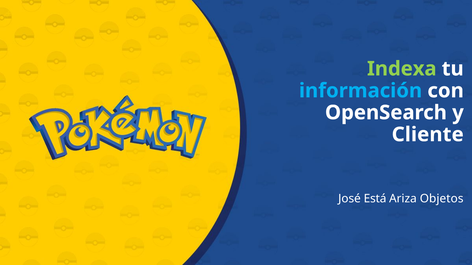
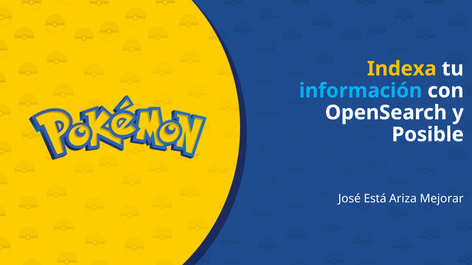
Indexa colour: light green -> yellow (402, 69)
Cliente: Cliente -> Posible (428, 135)
Objetos: Objetos -> Mejorar (442, 199)
